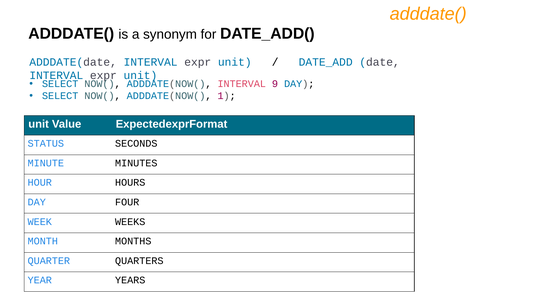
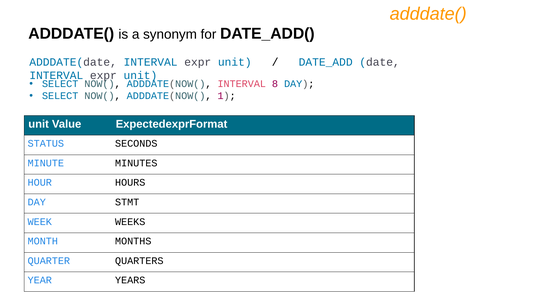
9: 9 -> 8 (275, 84)
FOUR: FOUR -> STMT (127, 202)
